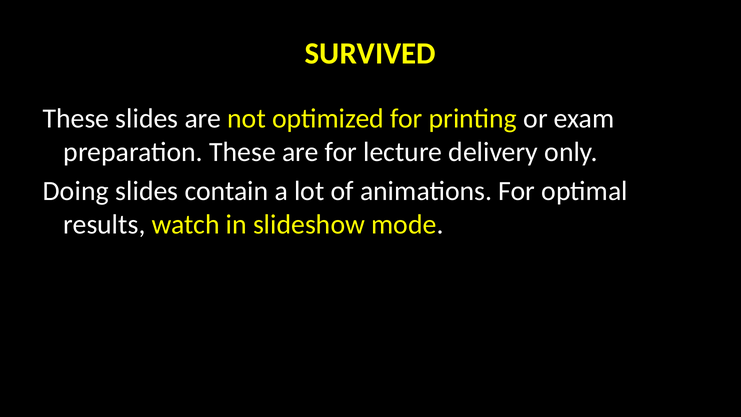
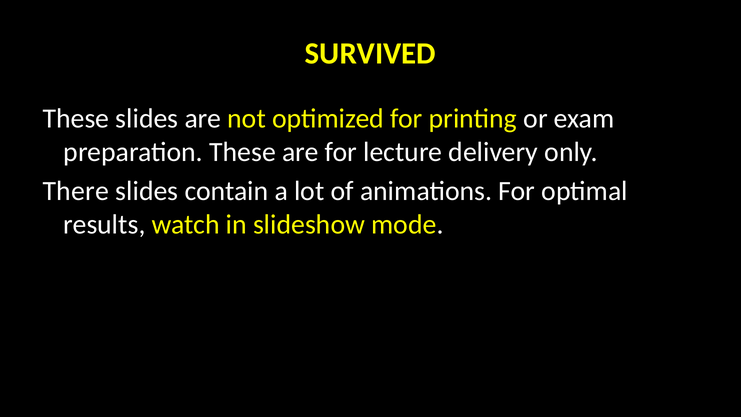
Doing: Doing -> There (76, 191)
